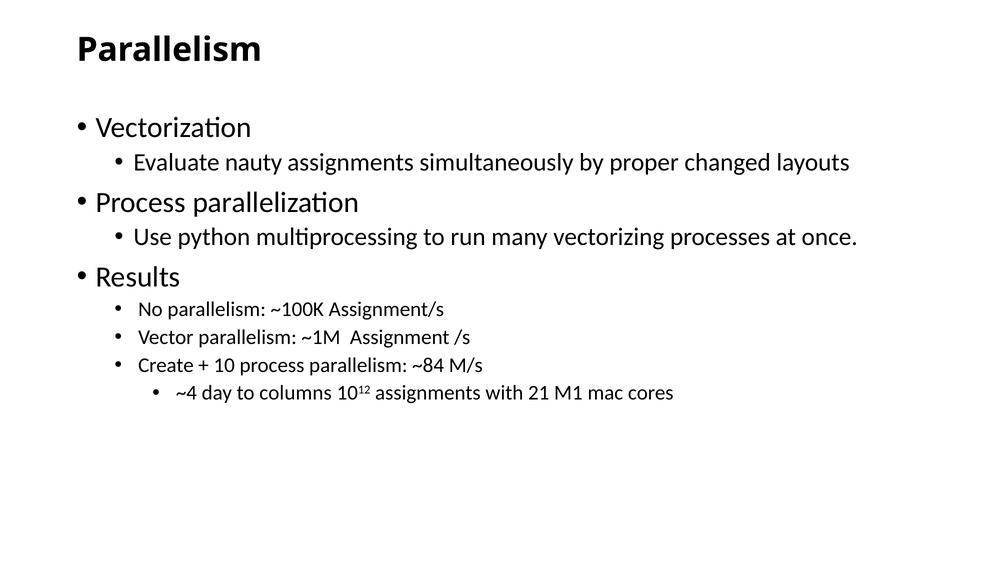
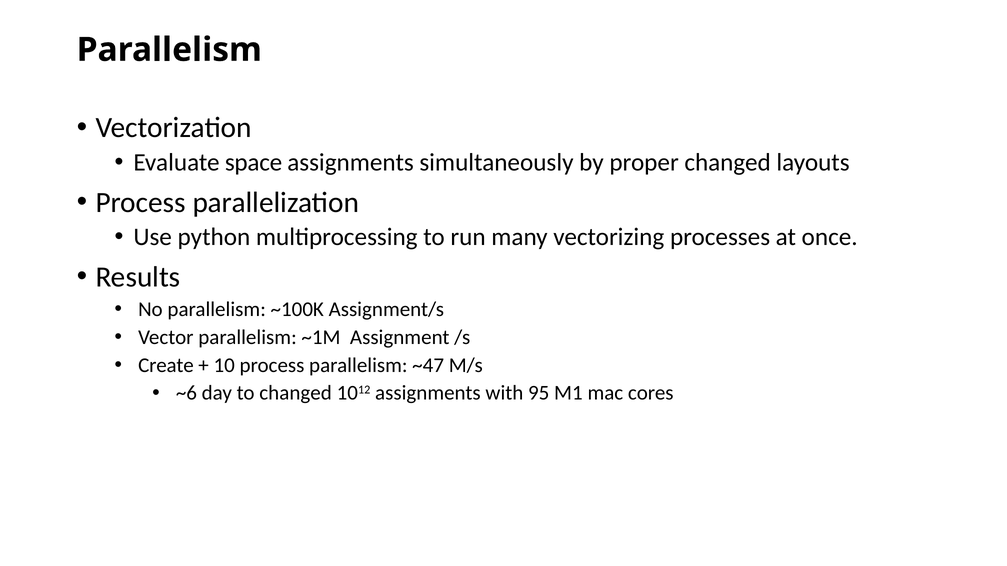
nauty: nauty -> space (254, 163)
~84: ~84 -> ~47 (428, 365)
~4: ~4 -> ~6 (186, 393)
to columns: columns -> changed (296, 393)
21: 21 -> 95 (539, 393)
